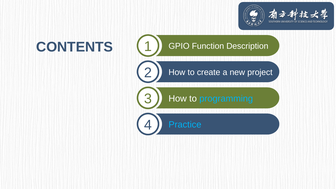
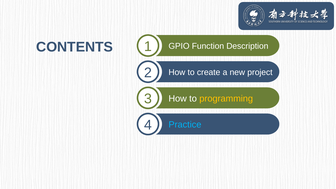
programming colour: light blue -> yellow (226, 99)
